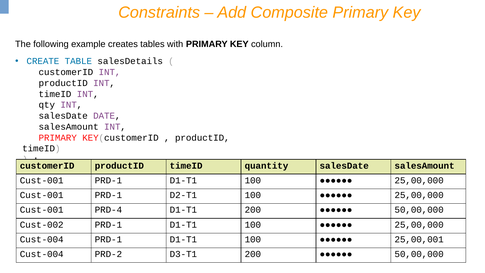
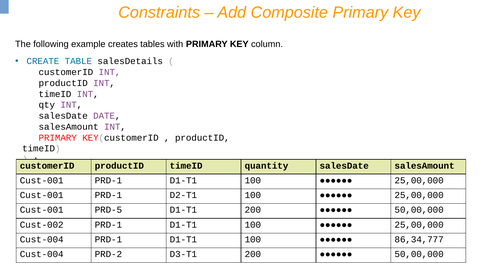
PRD-4: PRD-4 -> PRD-5 (108, 210)
25,00,001: 25,00,001 -> 86,34,777 (419, 239)
